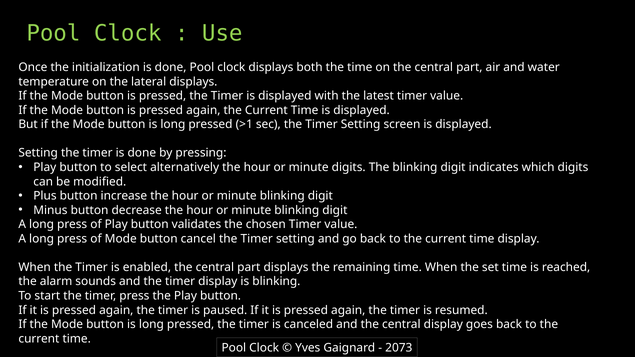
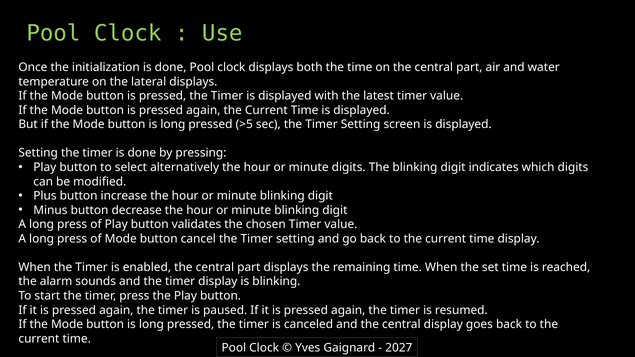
>1: >1 -> >5 (244, 125)
2073: 2073 -> 2027 (399, 348)
